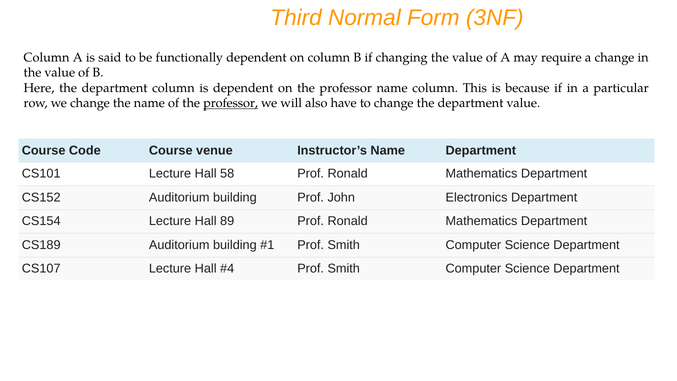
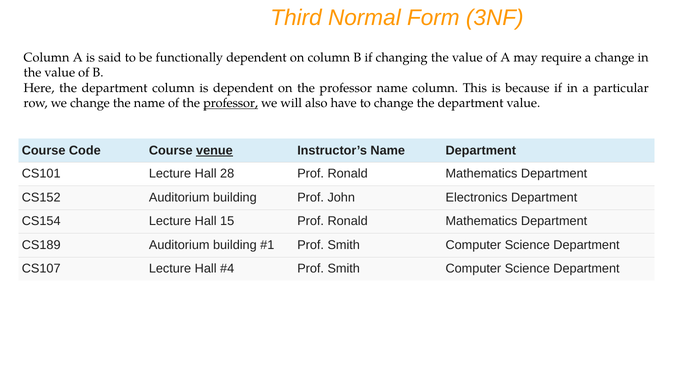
venue underline: none -> present (214, 150)
58: 58 -> 28 (227, 174)
89: 89 -> 15 (227, 221)
